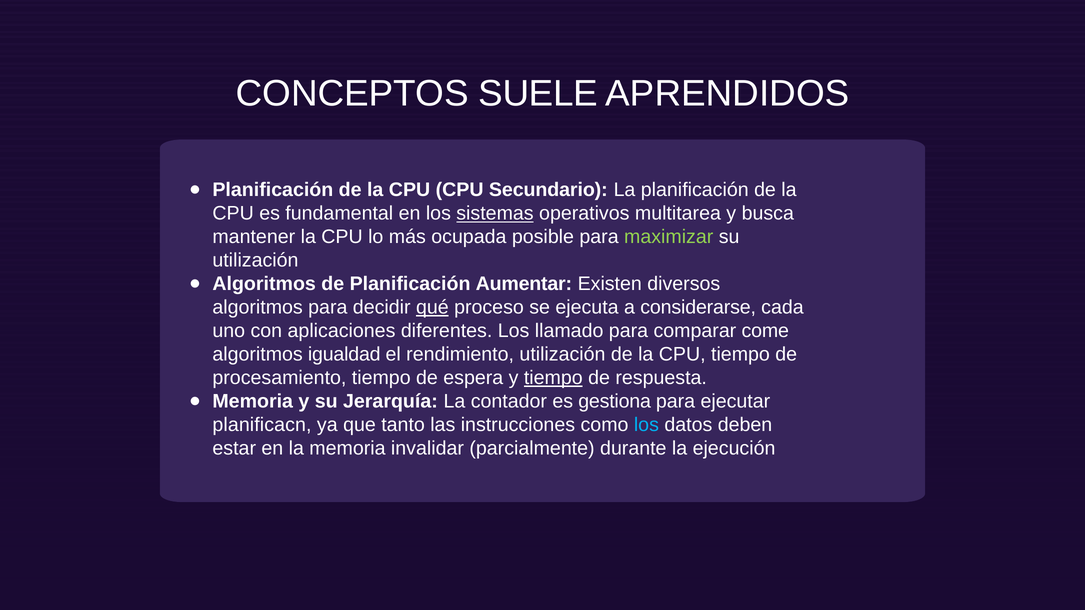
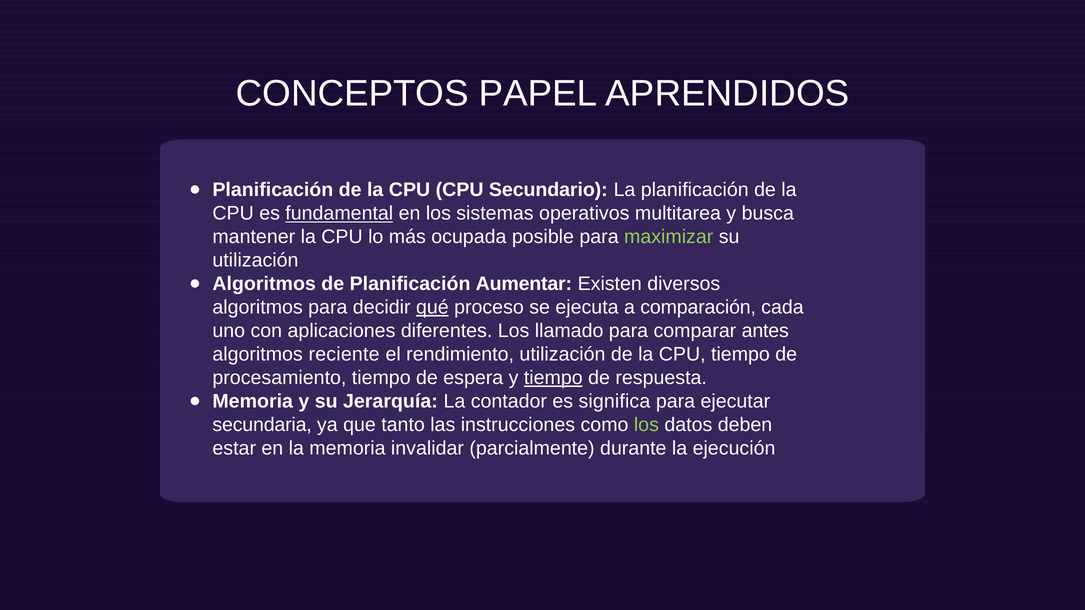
SUELE: SUELE -> PAPEL (538, 94)
fundamental underline: none -> present (339, 214)
sistemas underline: present -> none (495, 214)
considerarse: considerarse -> comparación (698, 308)
come: come -> antes (765, 331)
igualdad: igualdad -> reciente (344, 355)
gestiona: gestiona -> significa (614, 402)
planificacn: planificacn -> secundaria (262, 425)
los colour: light blue -> light green (646, 425)
